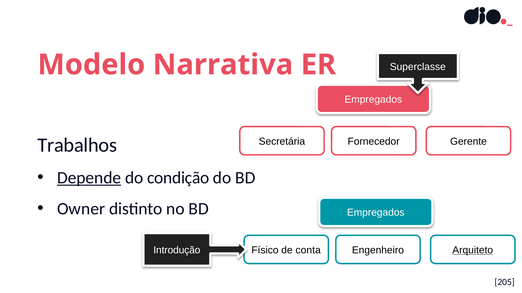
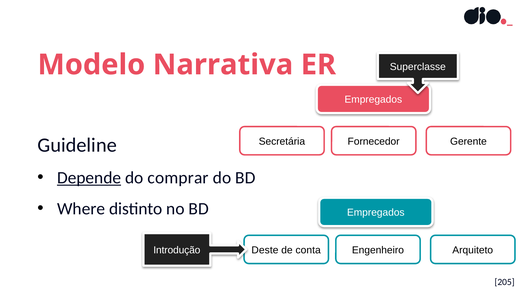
Trabalhos: Trabalhos -> Guideline (77, 146)
condição: condição -> comprar (178, 178)
Owner: Owner -> Where (81, 209)
Físico: Físico -> Deste (265, 251)
Arquiteto underline: present -> none (473, 251)
